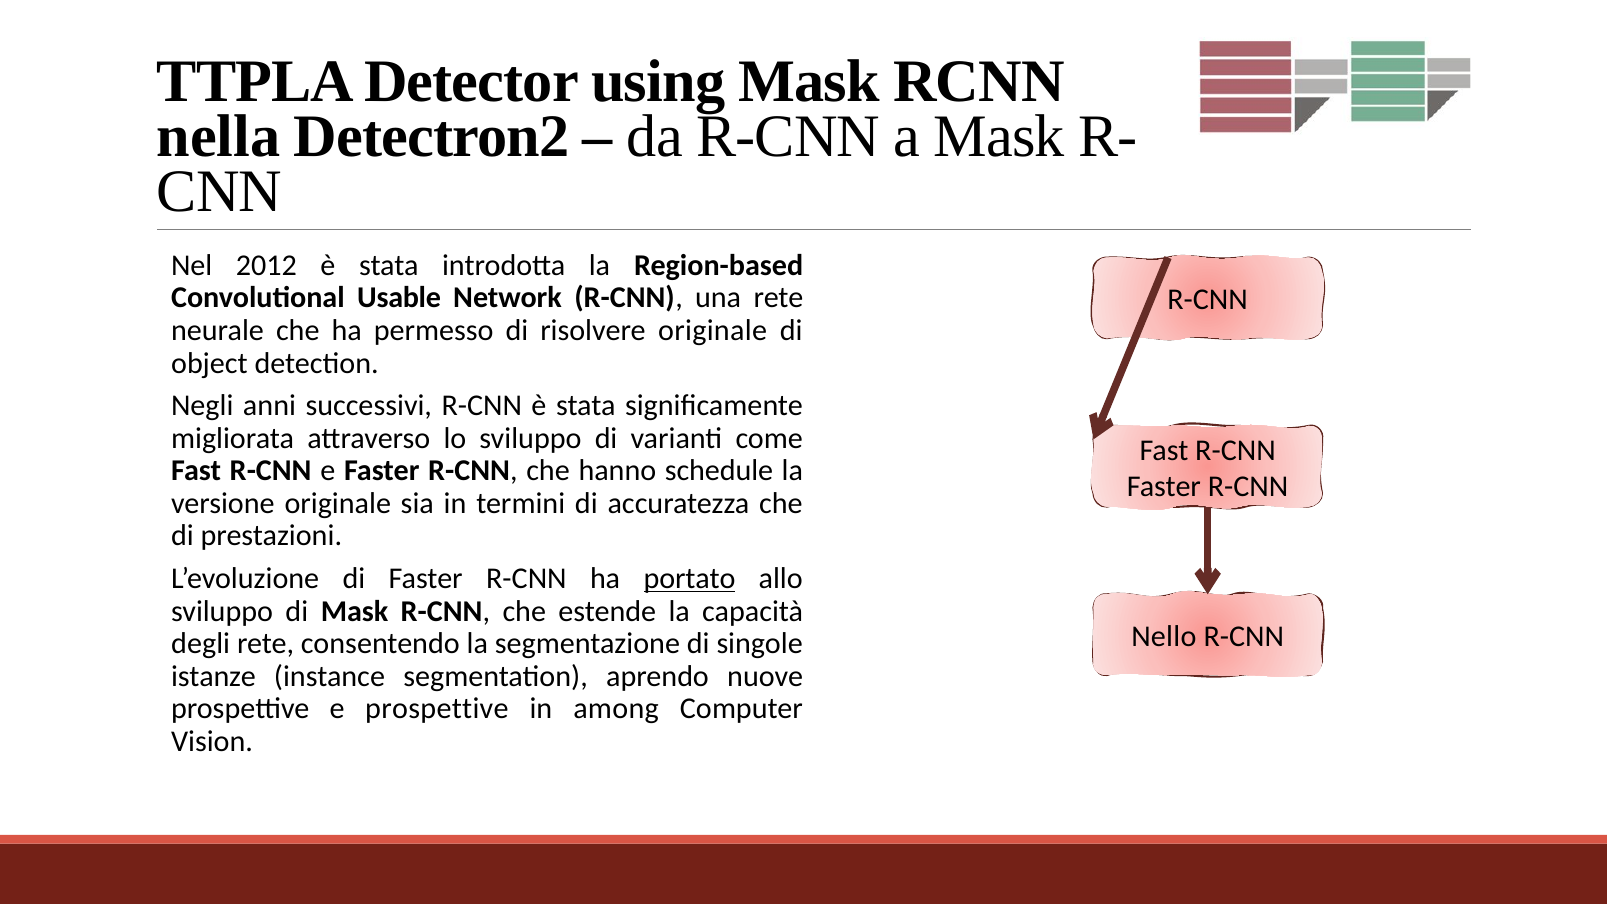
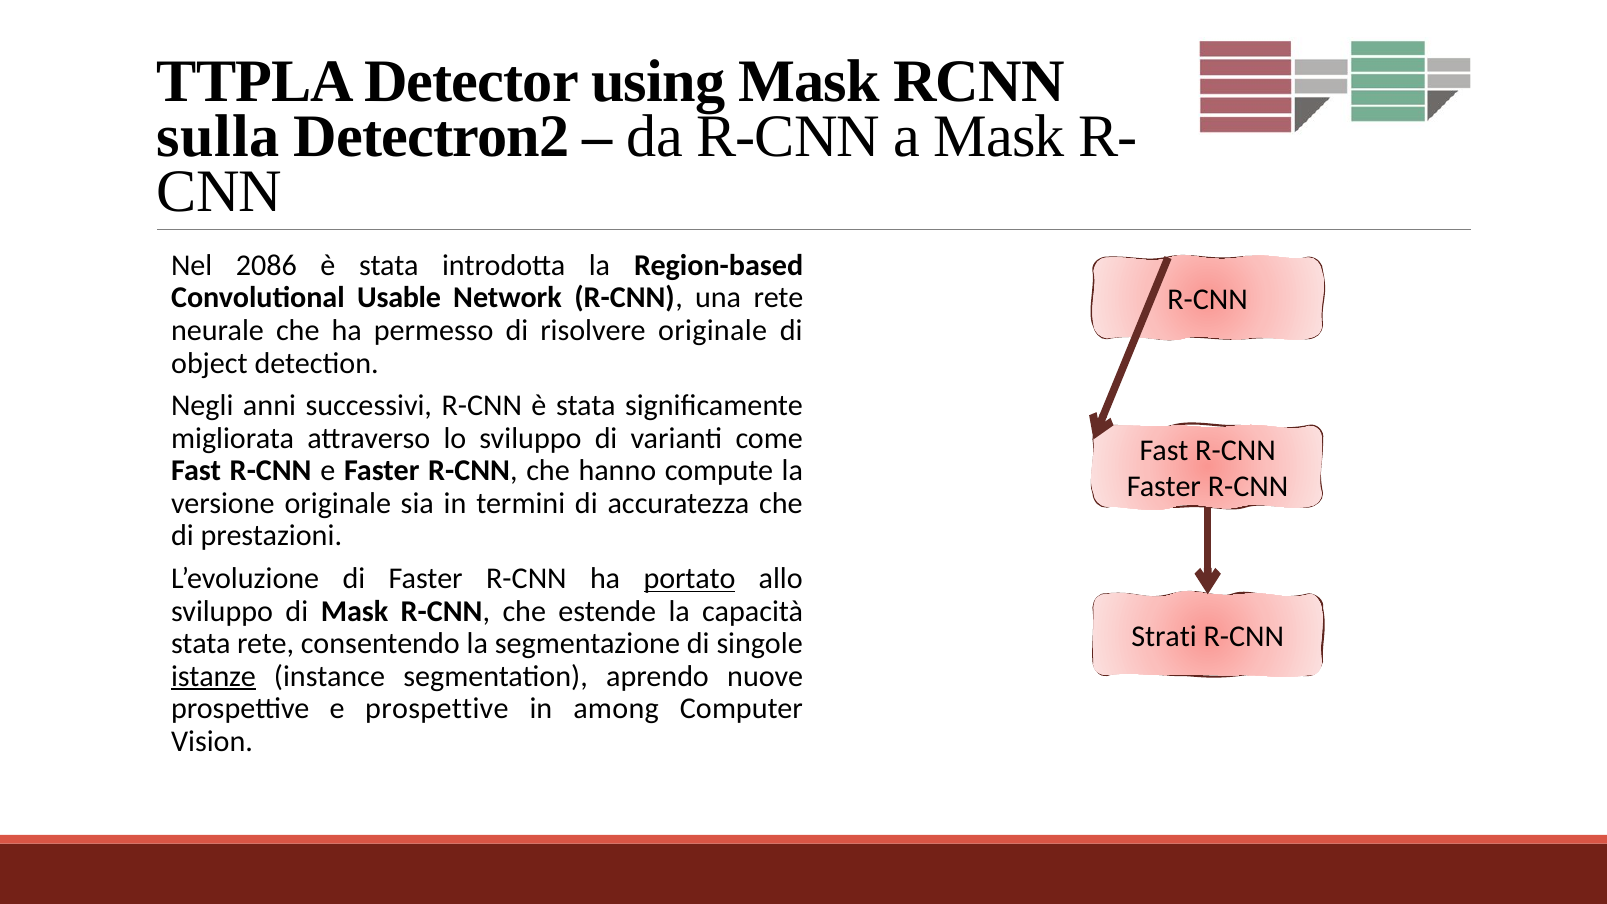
nella: nella -> sulla (218, 137)
2012: 2012 -> 2086 (266, 265)
schedule: schedule -> compute (719, 471)
Nello: Nello -> Strati (1164, 637)
degli: degli -> stata (201, 644)
istanze underline: none -> present (213, 676)
